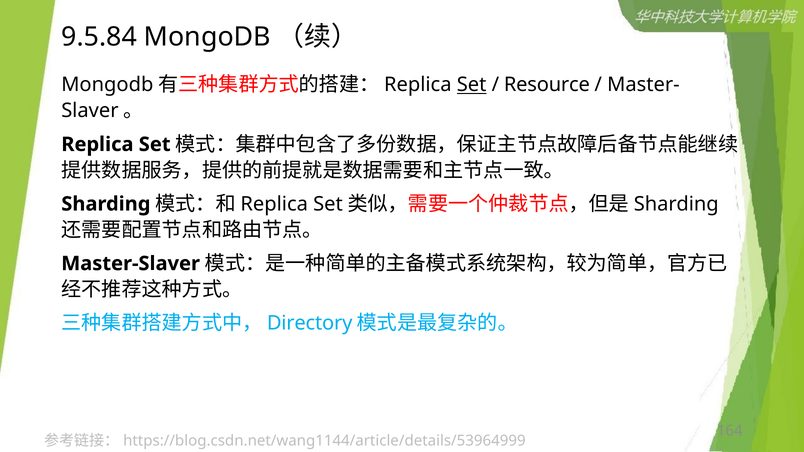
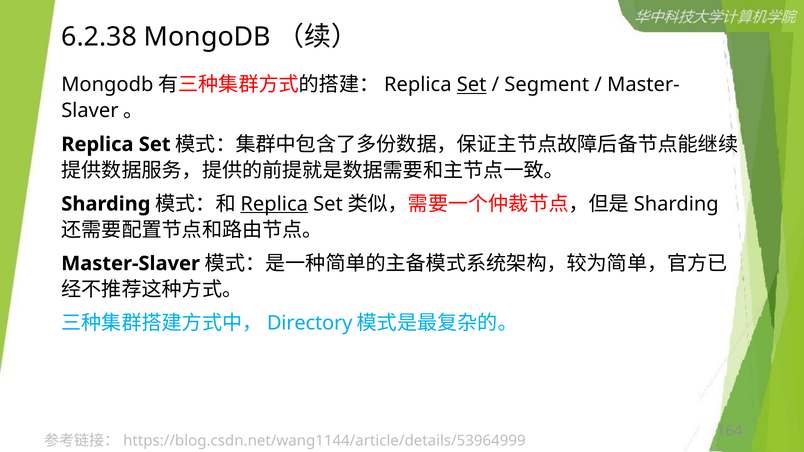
9.5.84: 9.5.84 -> 6.2.38 (99, 37)
Resource: Resource -> Segment (547, 85)
Replica underline: none -> present (274, 204)
